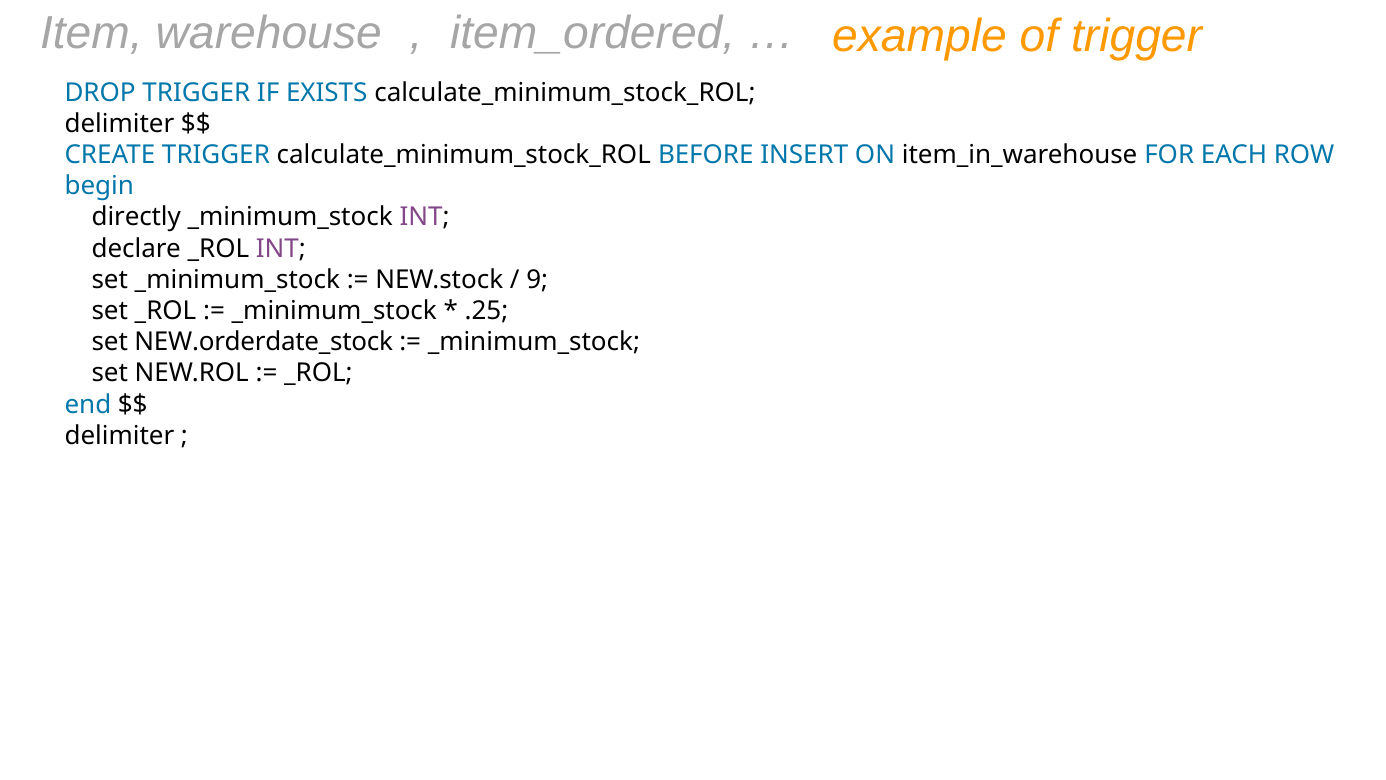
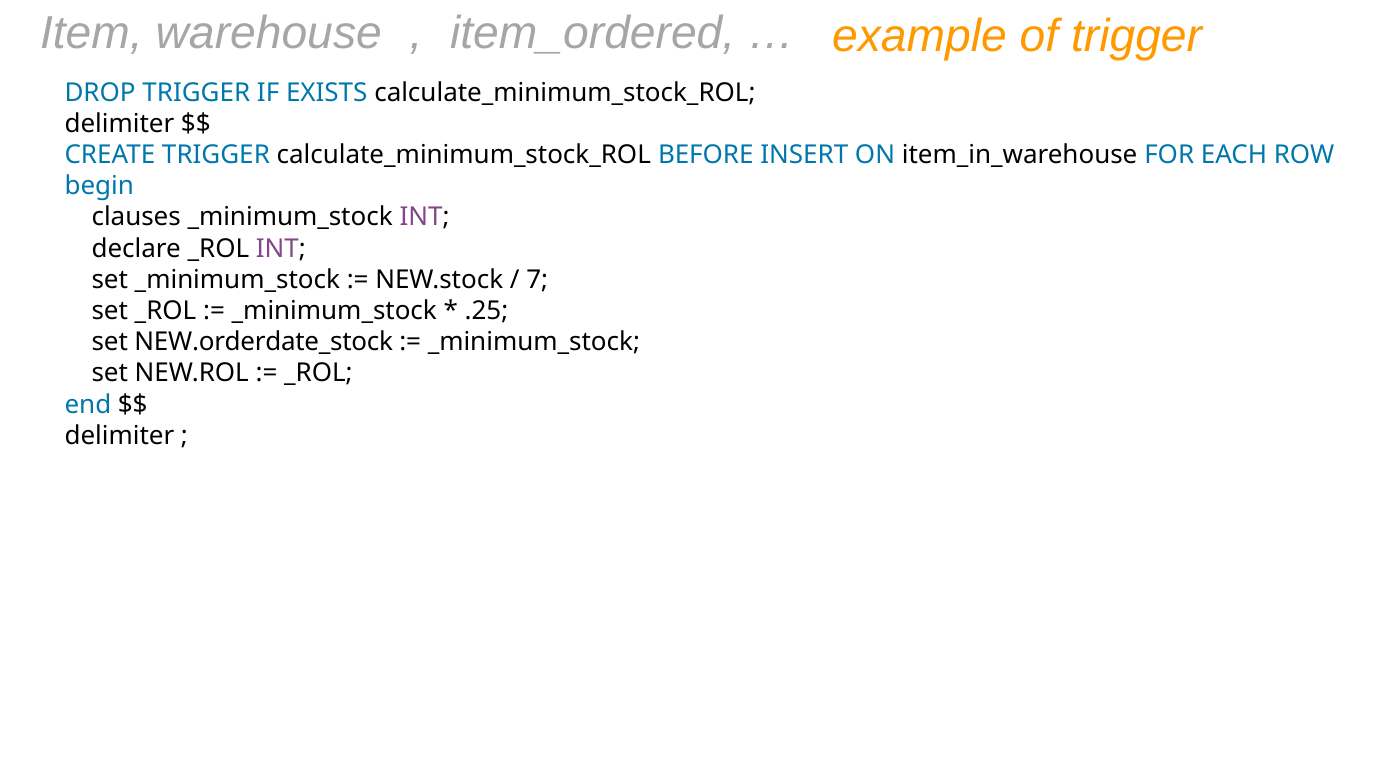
directly: directly -> clauses (136, 217)
9: 9 -> 7 (537, 280)
